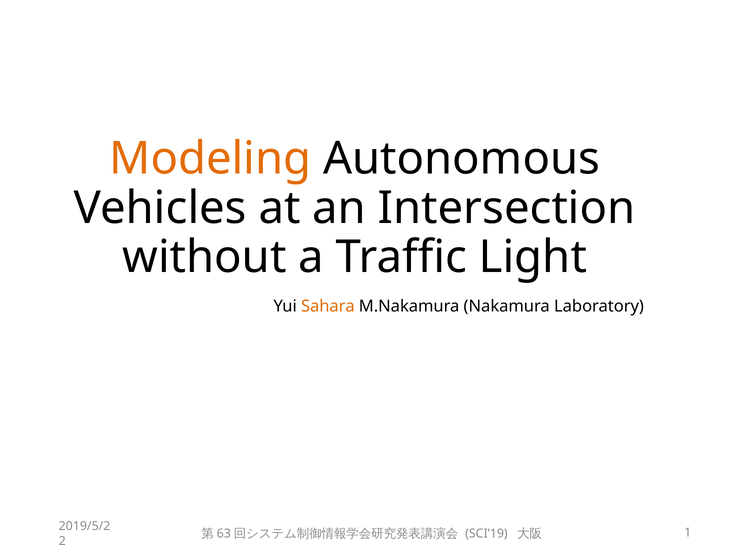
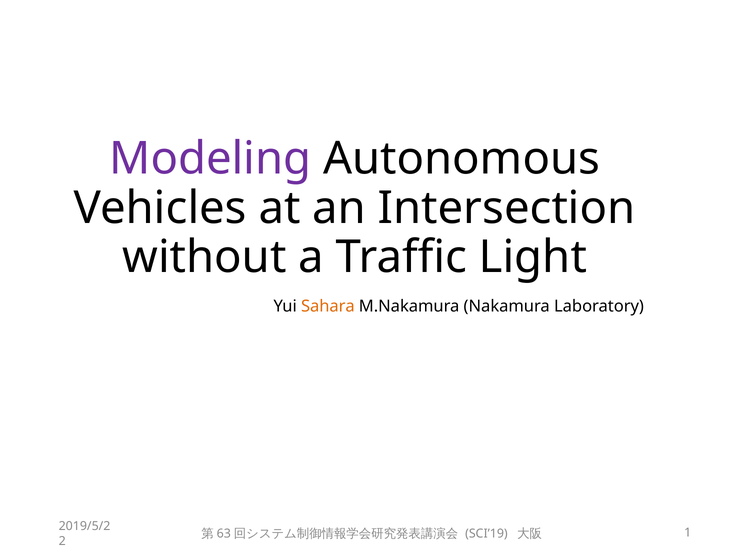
Modeling colour: orange -> purple (210, 159)
